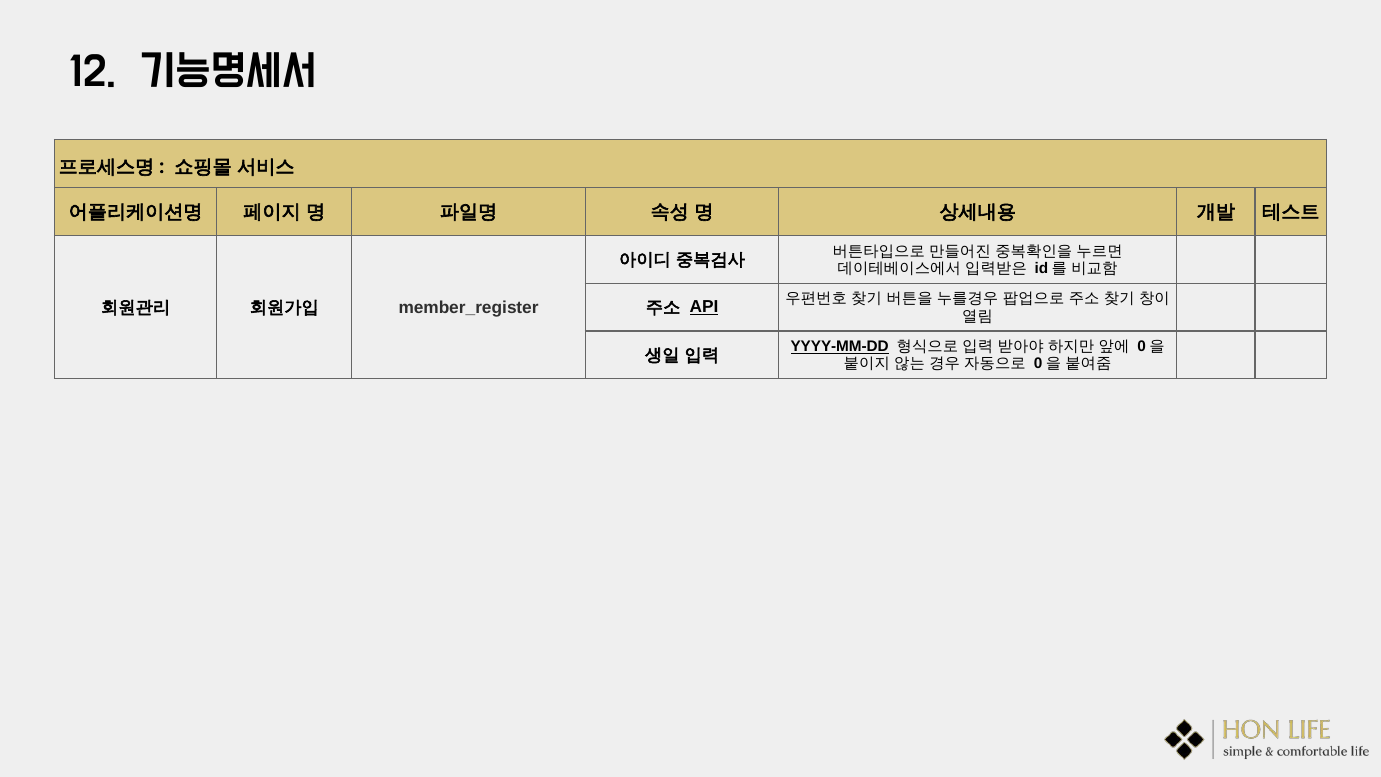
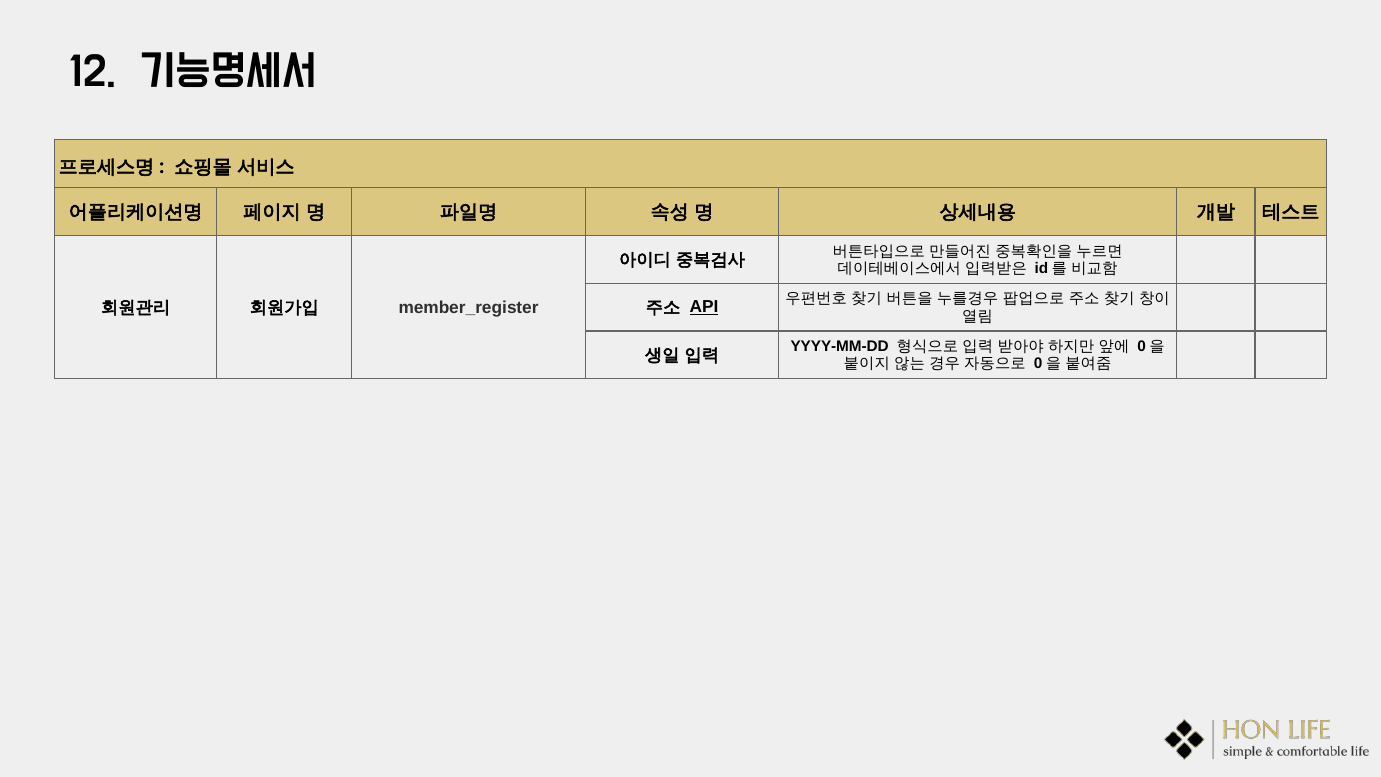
YYYY-MM-DD underline: present -> none (840, 347)
